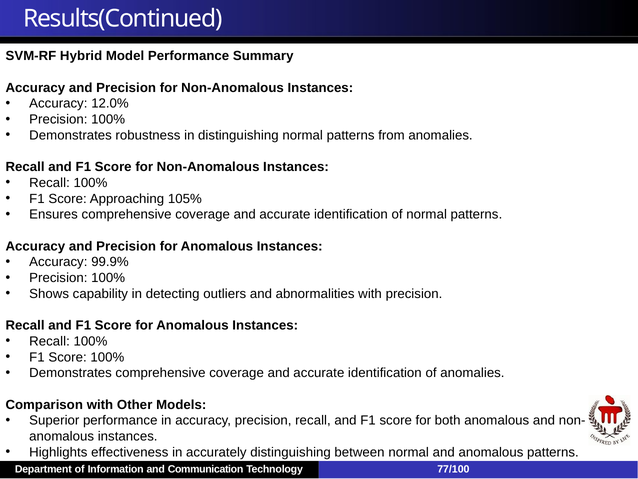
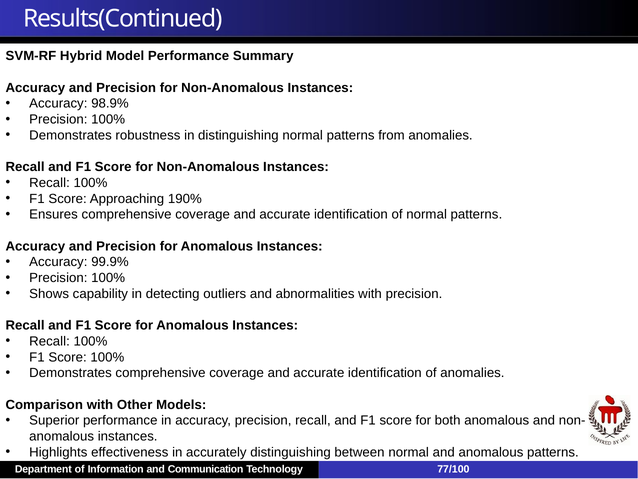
12.0%: 12.0% -> 98.9% (110, 104)
105%: 105% -> 190% (185, 199)
